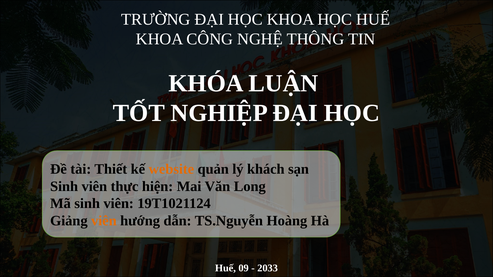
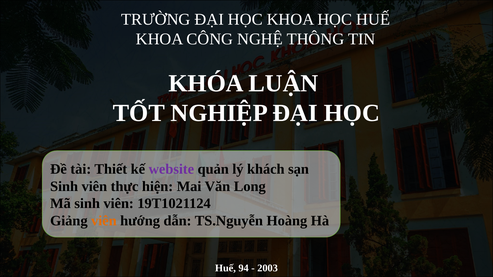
website colour: orange -> purple (171, 169)
09: 09 -> 94 (244, 268)
2033: 2033 -> 2003 (268, 268)
